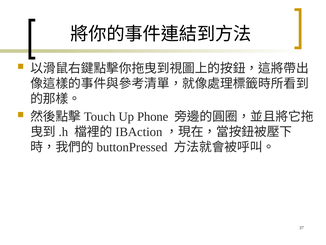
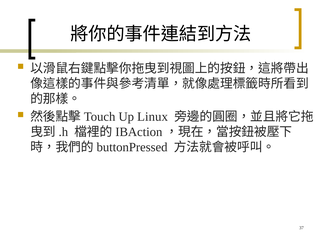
Phone: Phone -> Linux (153, 116)
